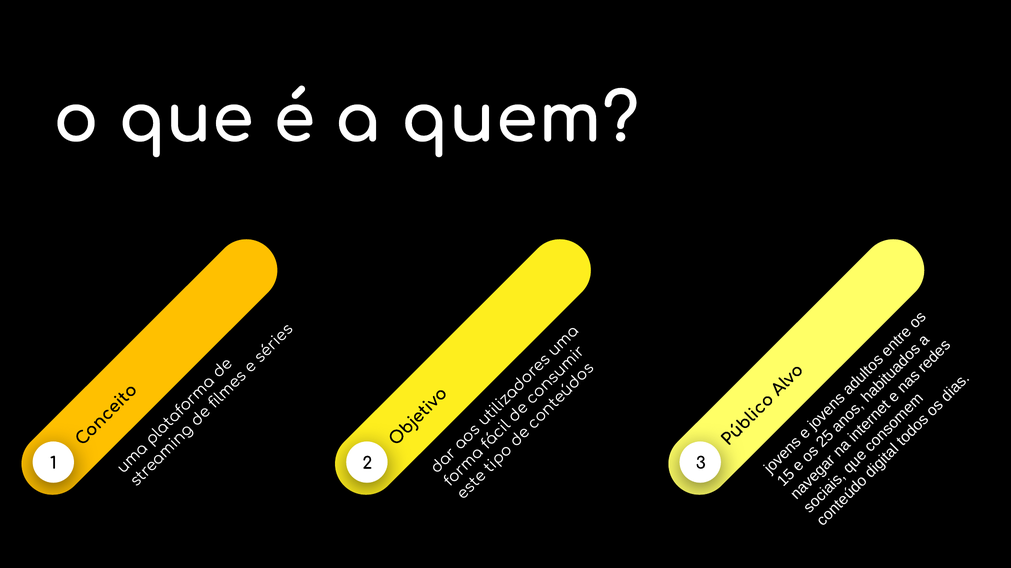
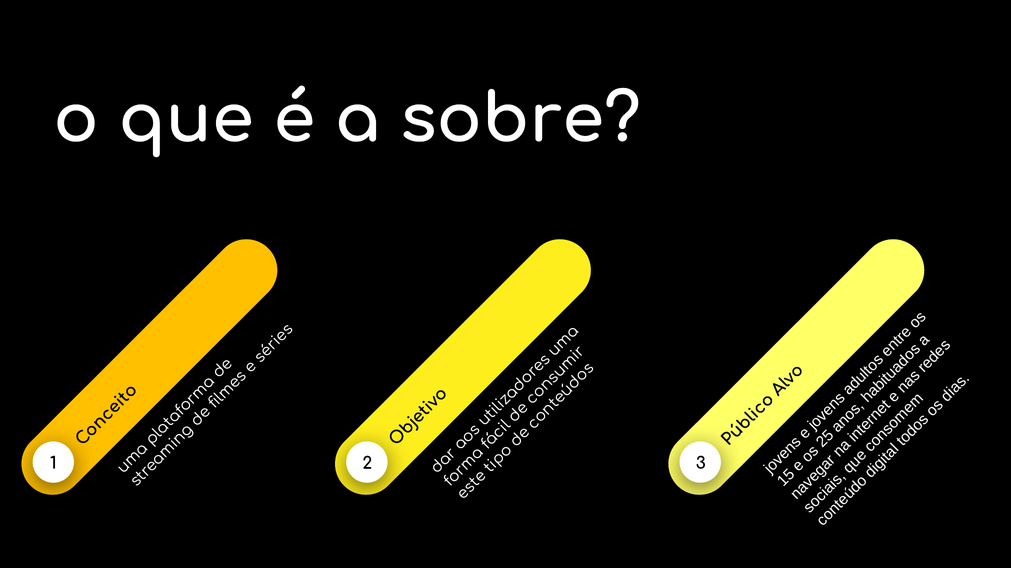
quem: quem -> sobre (520, 119)
